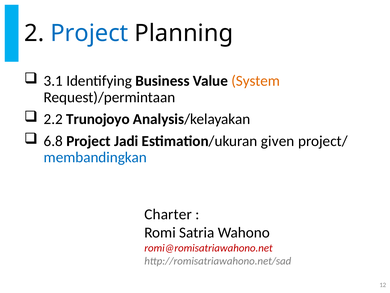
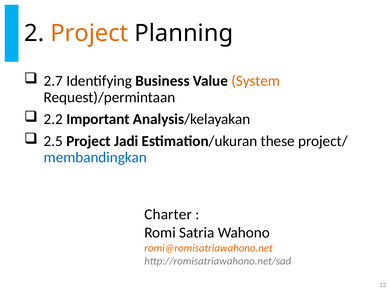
Project colour: blue -> orange (89, 33)
3.1: 3.1 -> 2.7 (53, 81)
Trunojoyo: Trunojoyo -> Important (98, 119)
6.8: 6.8 -> 2.5 (53, 141)
given: given -> these (278, 141)
romi@romisatriawahono.net colour: red -> orange (208, 248)
